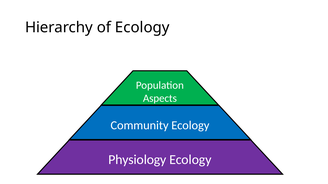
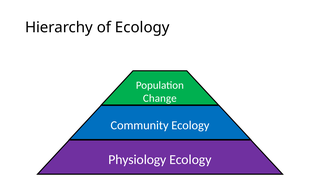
Aspects: Aspects -> Change (160, 99)
